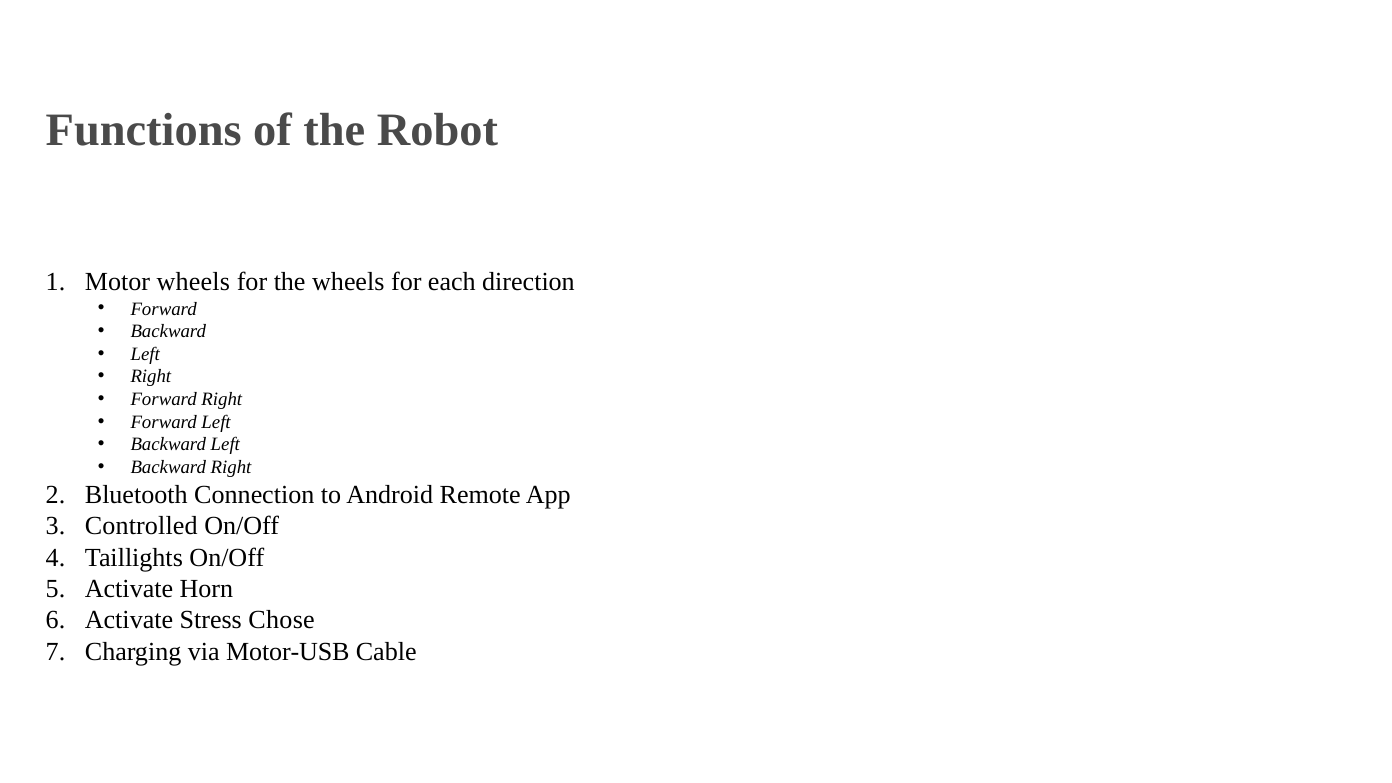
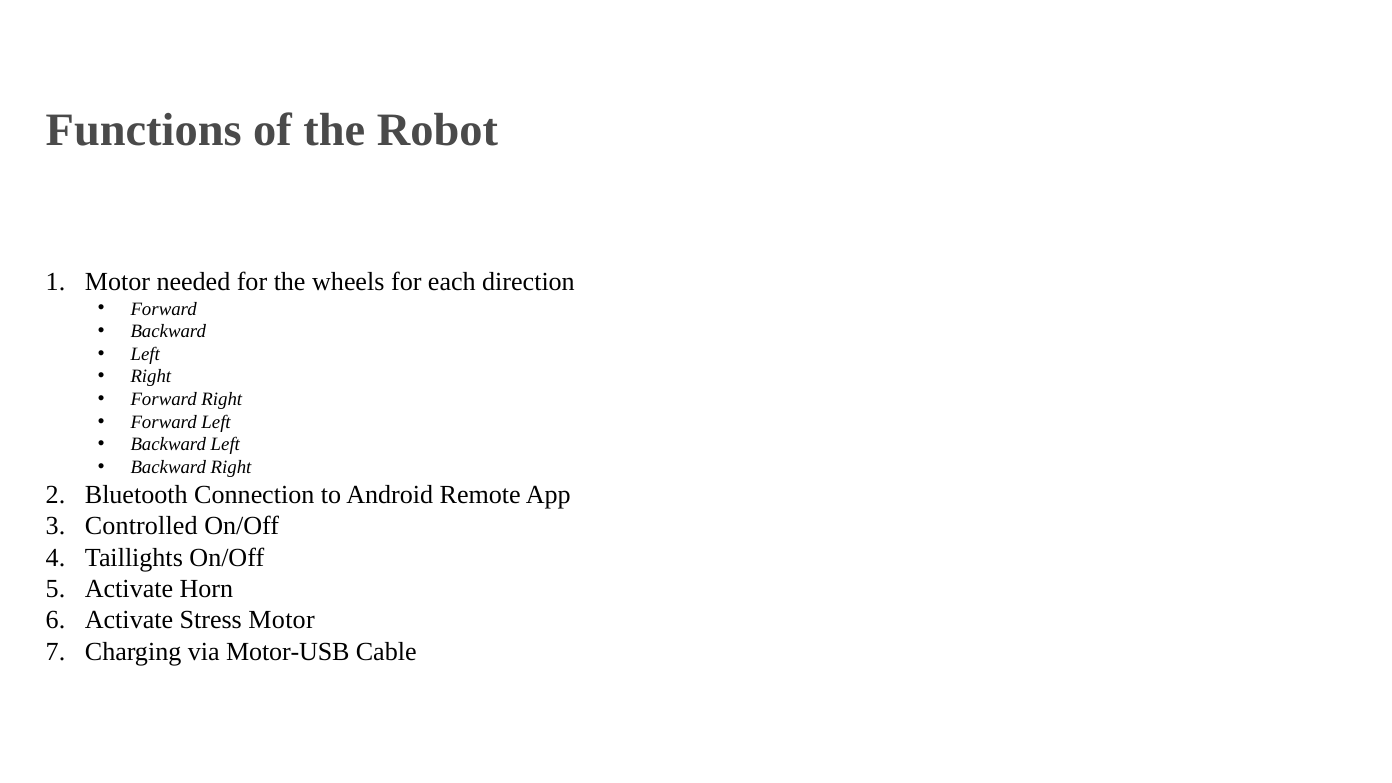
Motor wheels: wheels -> needed (193, 282)
Stress Chose: Chose -> Motor (282, 620)
